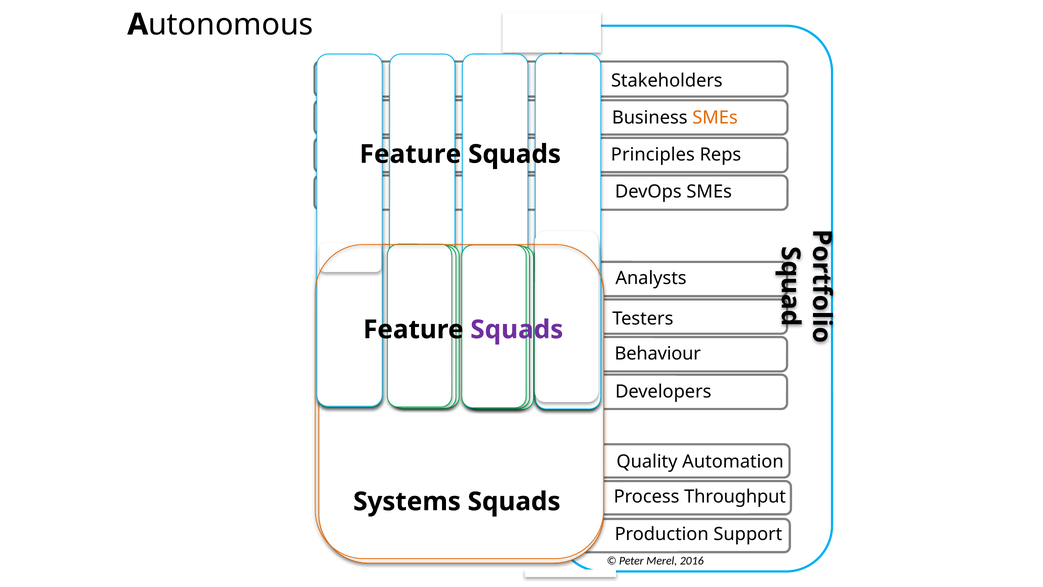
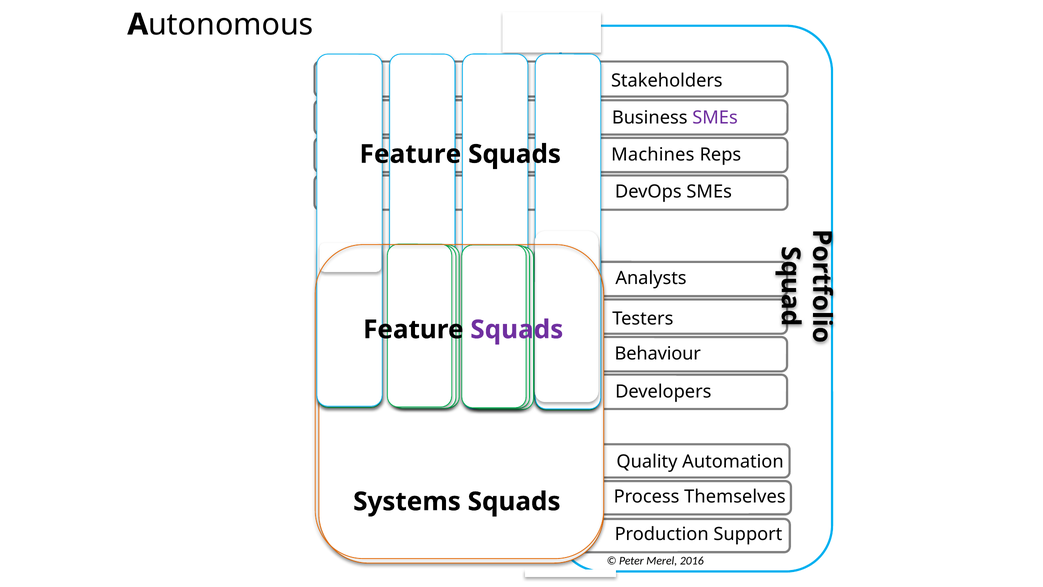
SMEs colour: orange -> purple (715, 118)
Principles: Principles -> Machines (653, 155)
Throughput: Throughput -> Themselves (735, 496)
